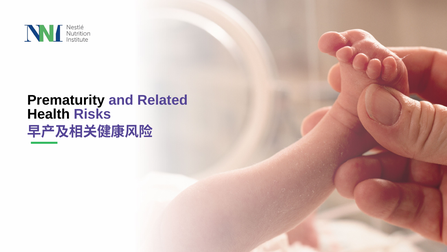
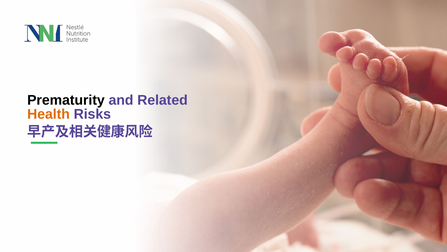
Health colour: black -> orange (49, 114)
